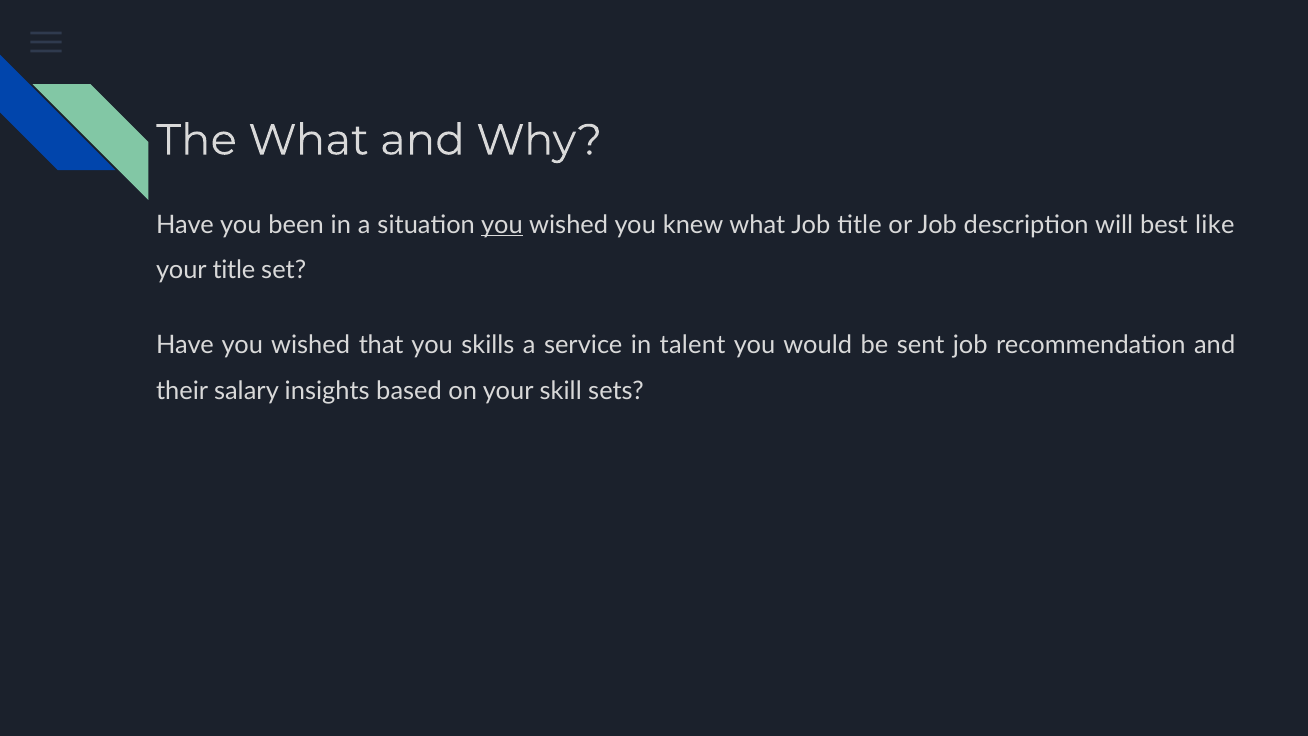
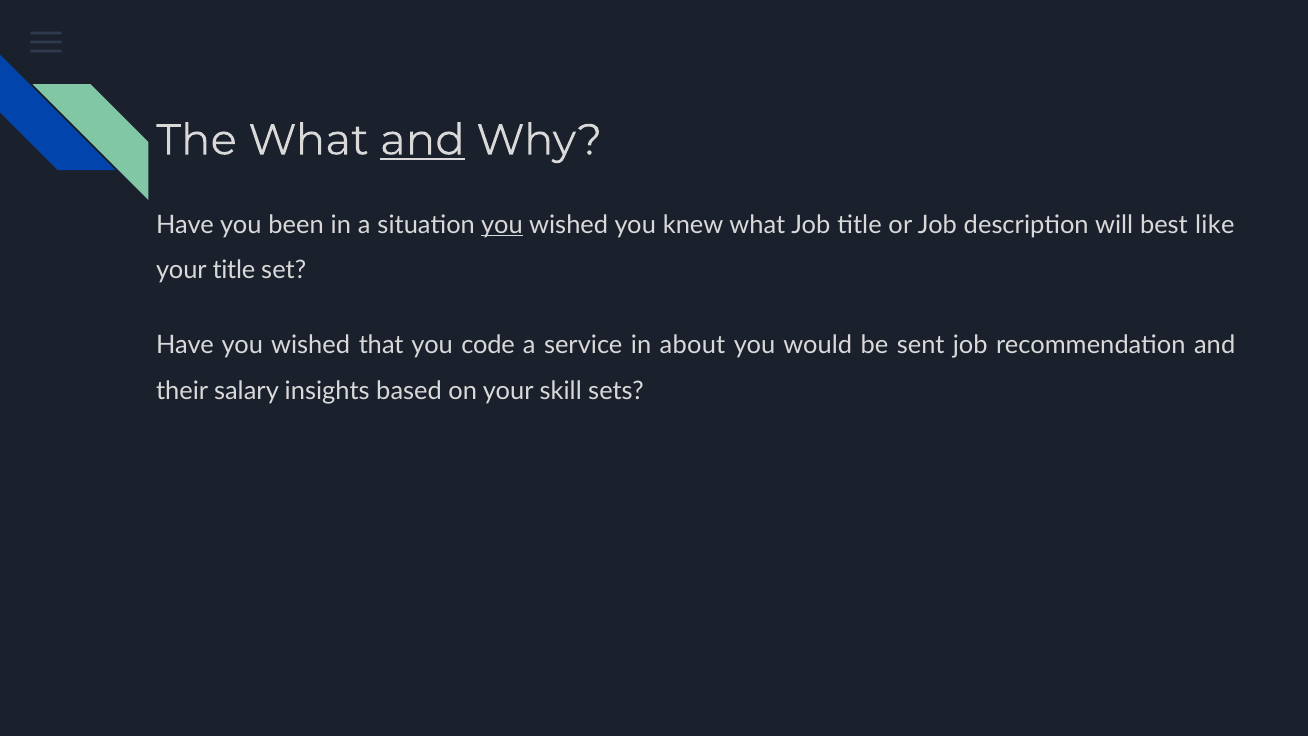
and underline: none -> present (422, 140)
skills: skills -> code (488, 345)
talent: talent -> about (693, 345)
